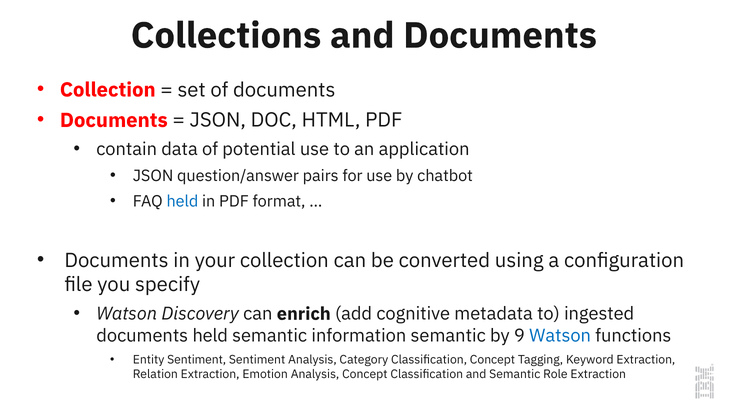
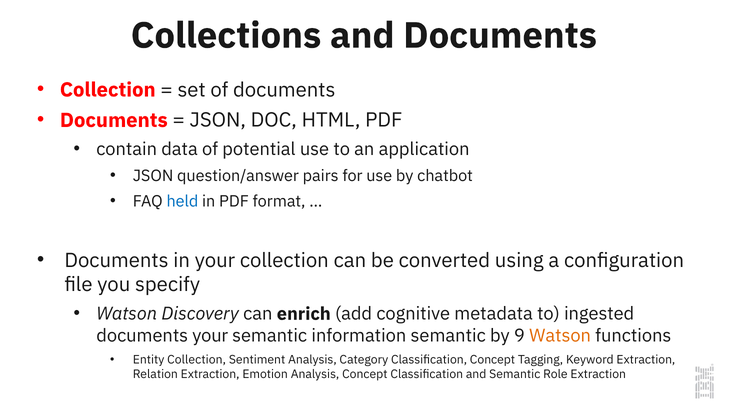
documents held: held -> your (210, 335)
Watson colour: blue -> orange (560, 335)
Entity Sentiment: Sentiment -> Collection (197, 359)
